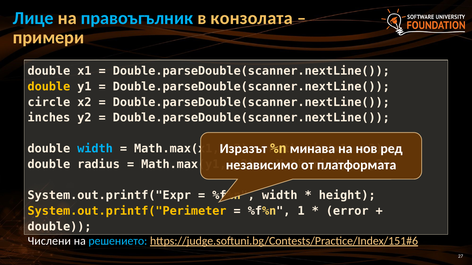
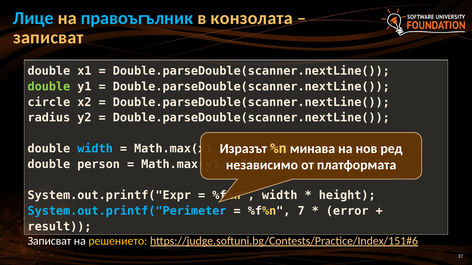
примери: примери -> записват (48, 38)
double colour: yellow -> light green (49, 87)
inches: inches -> radius (49, 118)
radius: radius -> person (99, 165)
System.out.printf("Perimeter colour: yellow -> light blue (127, 211)
1: 1 -> 7 (301, 211)
double: double -> result (60, 227)
Числени: Числени -> Записват (49, 241)
решението colour: light blue -> yellow (118, 241)
